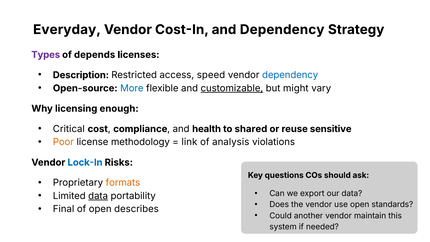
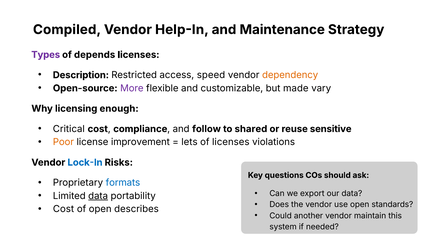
Everyday: Everyday -> Compiled (67, 30)
Cost-In: Cost-In -> Help-In (182, 30)
and Dependency: Dependency -> Maintenance (282, 30)
dependency colour: blue -> orange (290, 75)
More colour: blue -> purple (132, 88)
customizable underline: present -> none (232, 88)
might: might -> made (296, 88)
health: health -> follow (207, 129)
methodology: methodology -> improvement (140, 142)
link: link -> lets (189, 142)
of analysis: analysis -> licenses (231, 142)
formats colour: orange -> blue (123, 183)
Final: Final -> Cost (64, 209)
